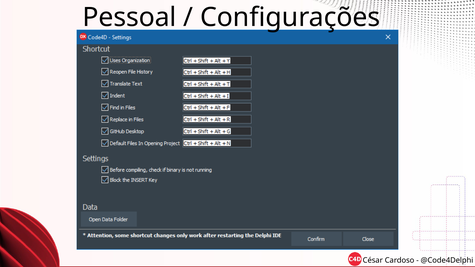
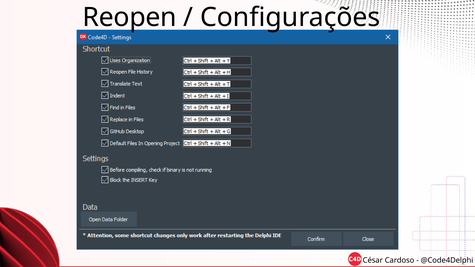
Pessoal: Pessoal -> Reopen (130, 17)
